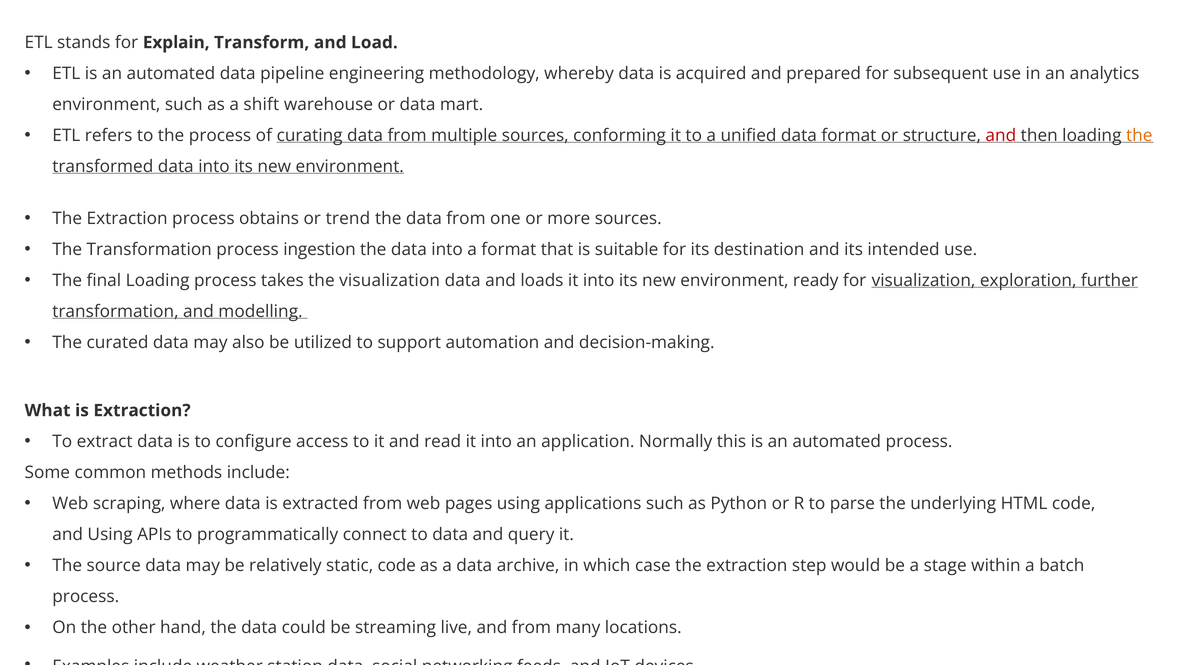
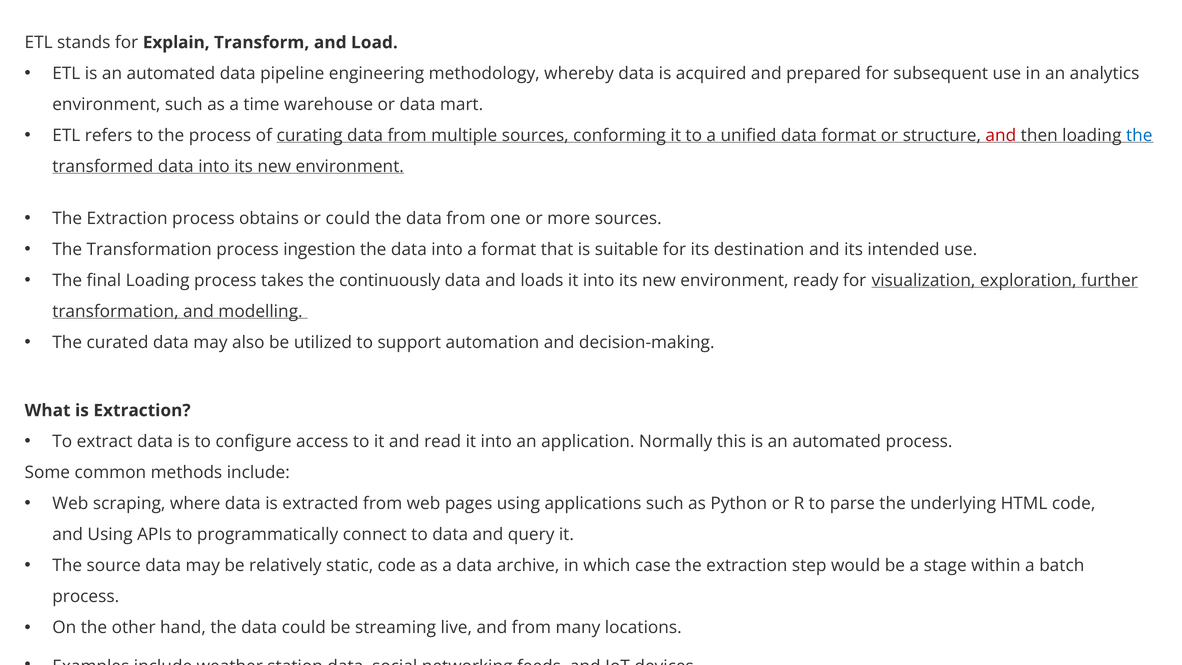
shift: shift -> time (261, 105)
the colour: orange -> blue (1139, 136)
or trend: trend -> could (348, 218)
the visualization: visualization -> continuously (390, 280)
